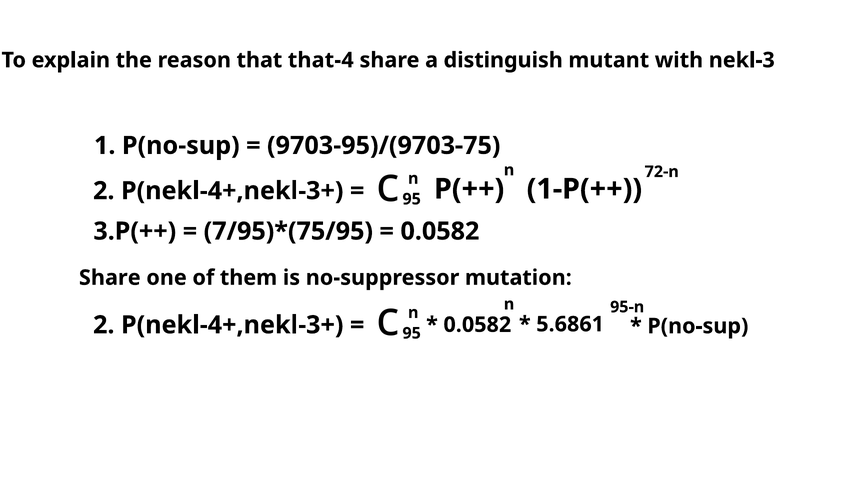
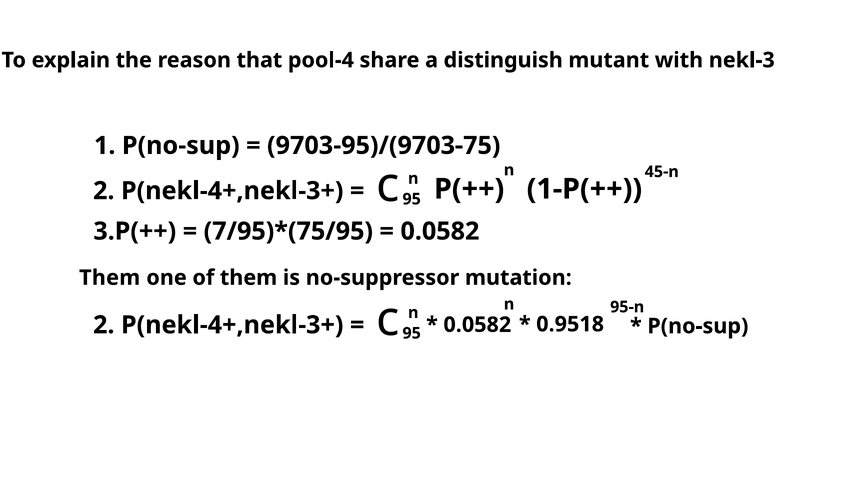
that-4: that-4 -> pool-4 (321, 60)
72-n: 72-n -> 45-n (662, 172)
Share: Share -> Them (110, 278)
5.6861: 5.6861 -> 0.9518 (570, 324)
